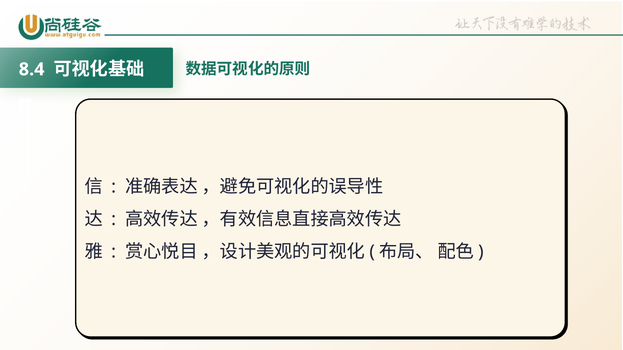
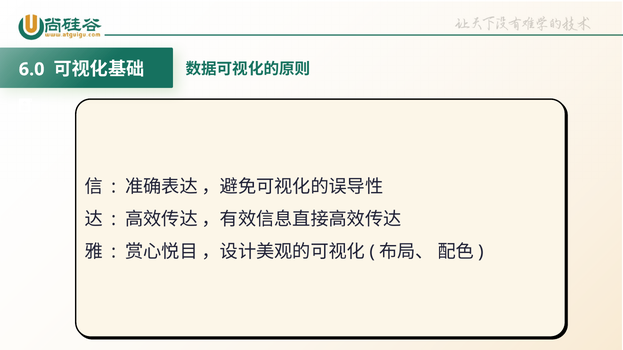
8.4: 8.4 -> 6.0 (32, 69)
